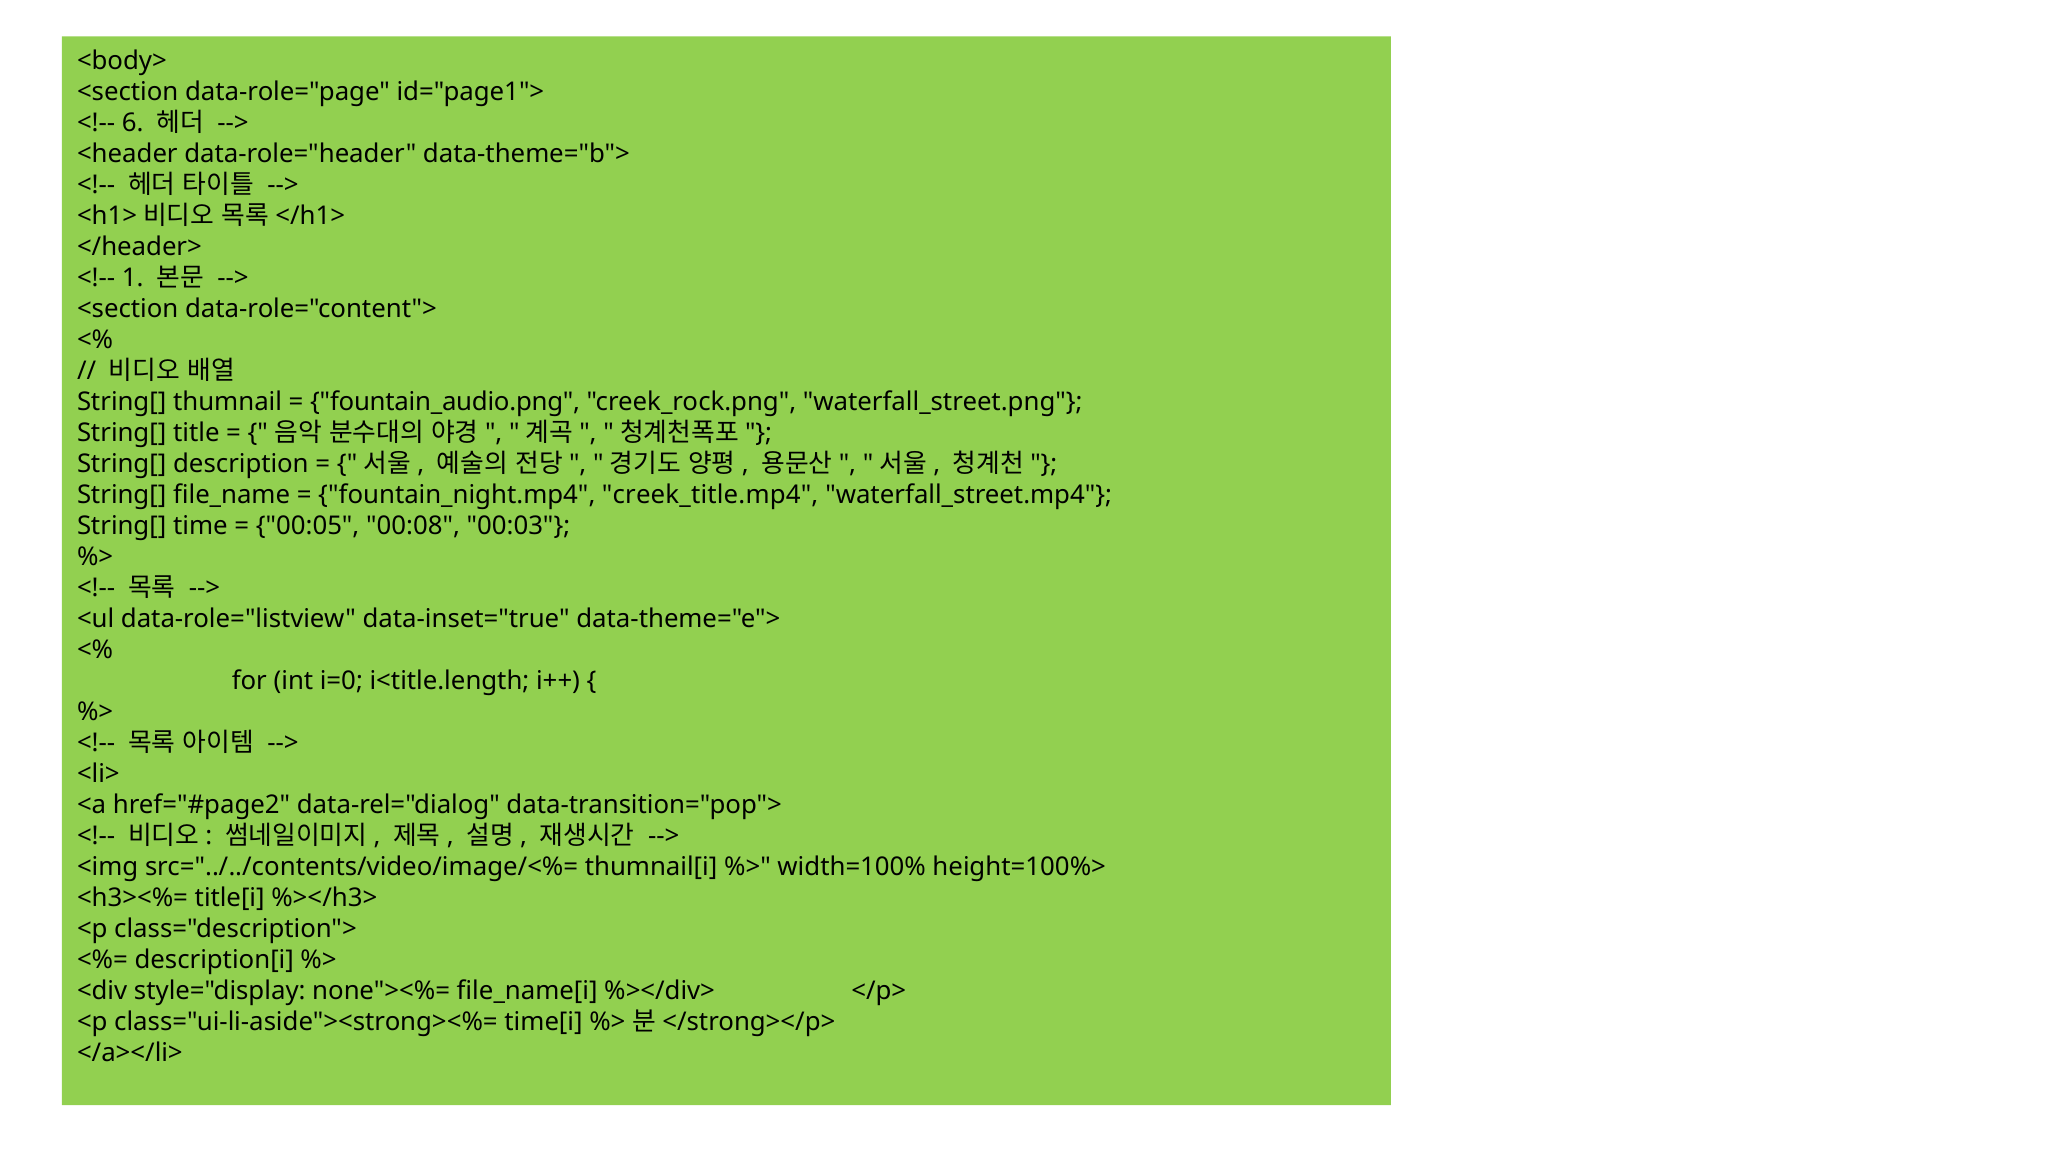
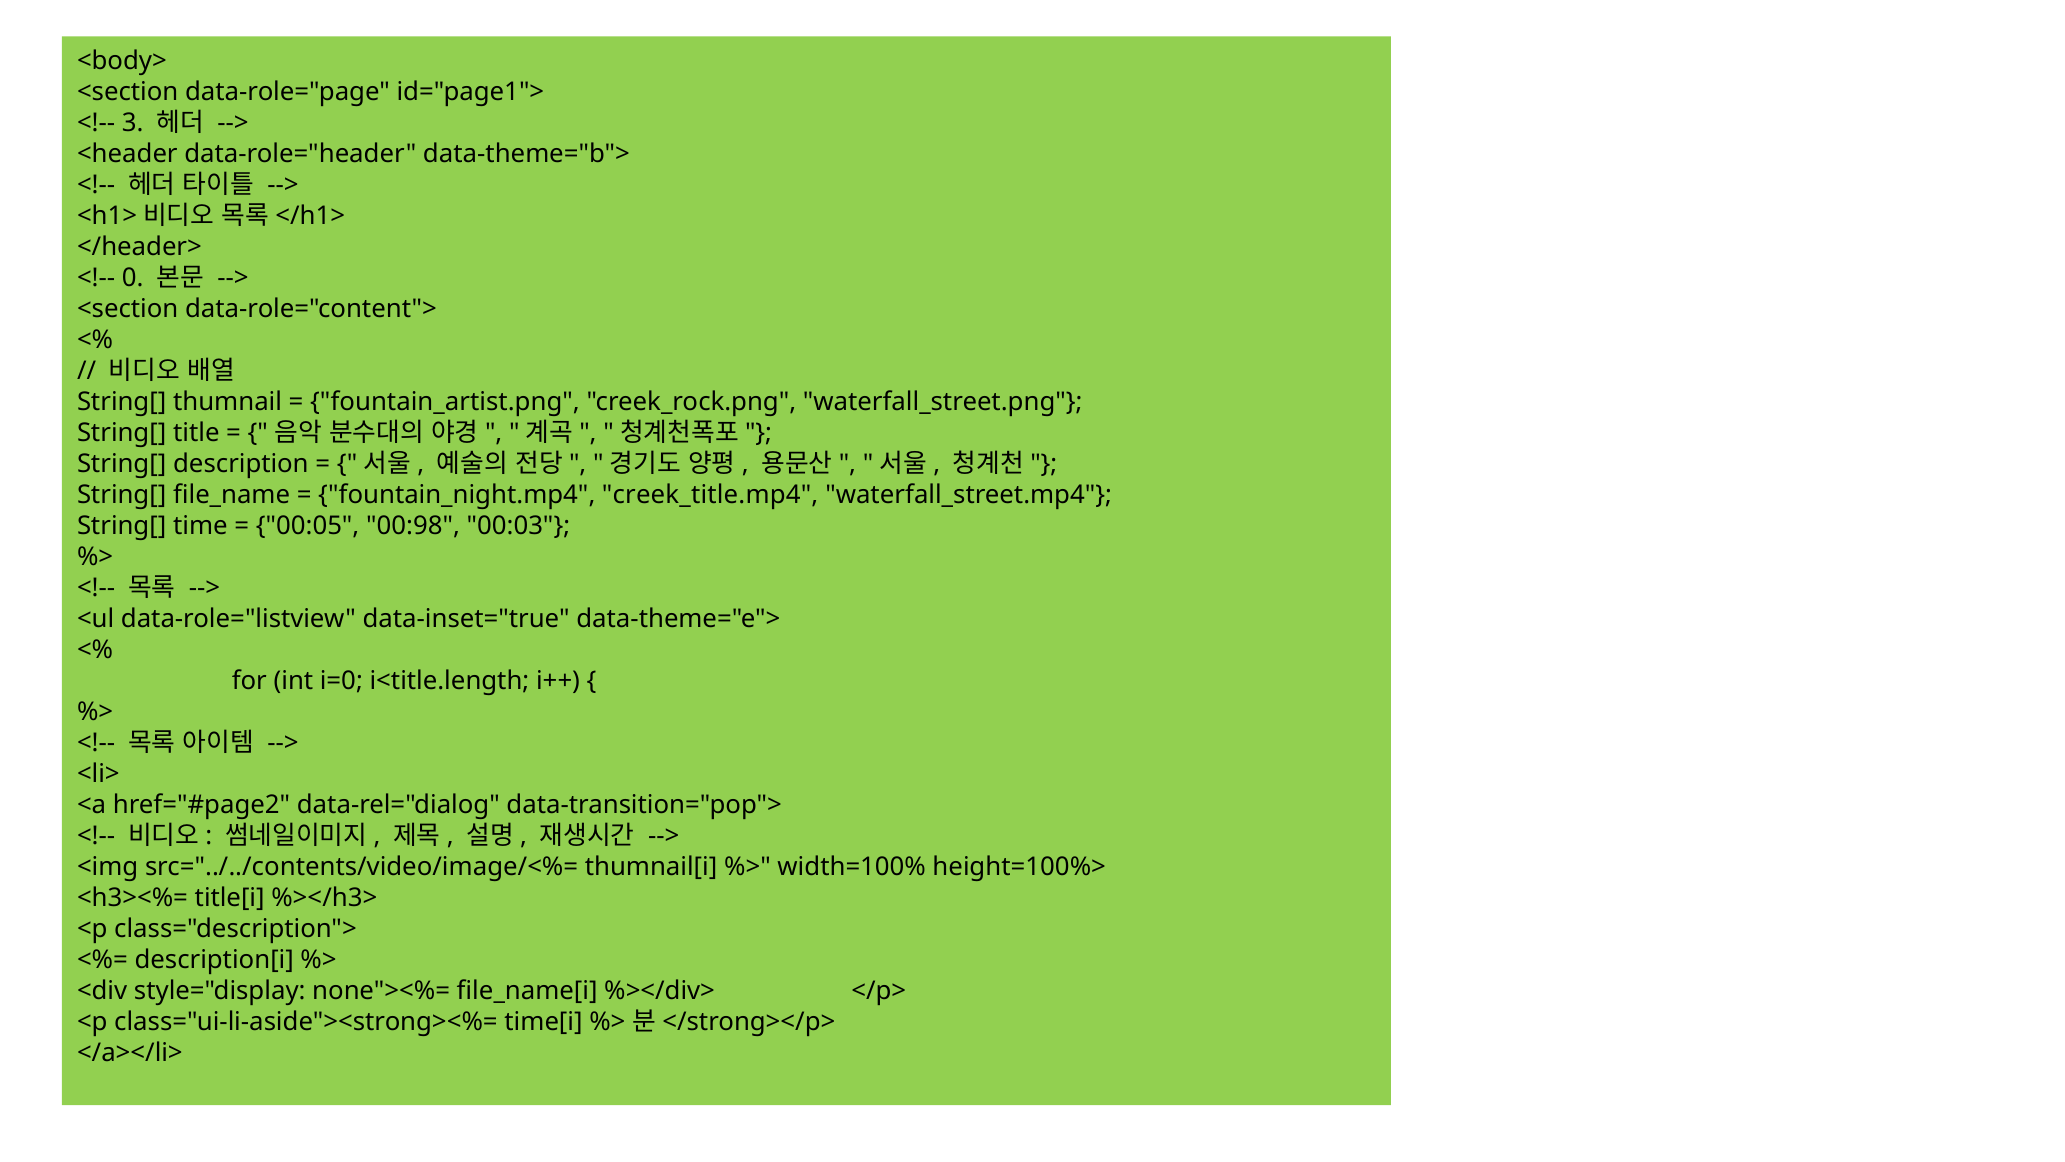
6: 6 -> 3 (133, 123)
1: 1 -> 0 (133, 278)
fountain_audio.png: fountain_audio.png -> fountain_artist.png (445, 402)
00:08: 00:08 -> 00:98 (413, 526)
